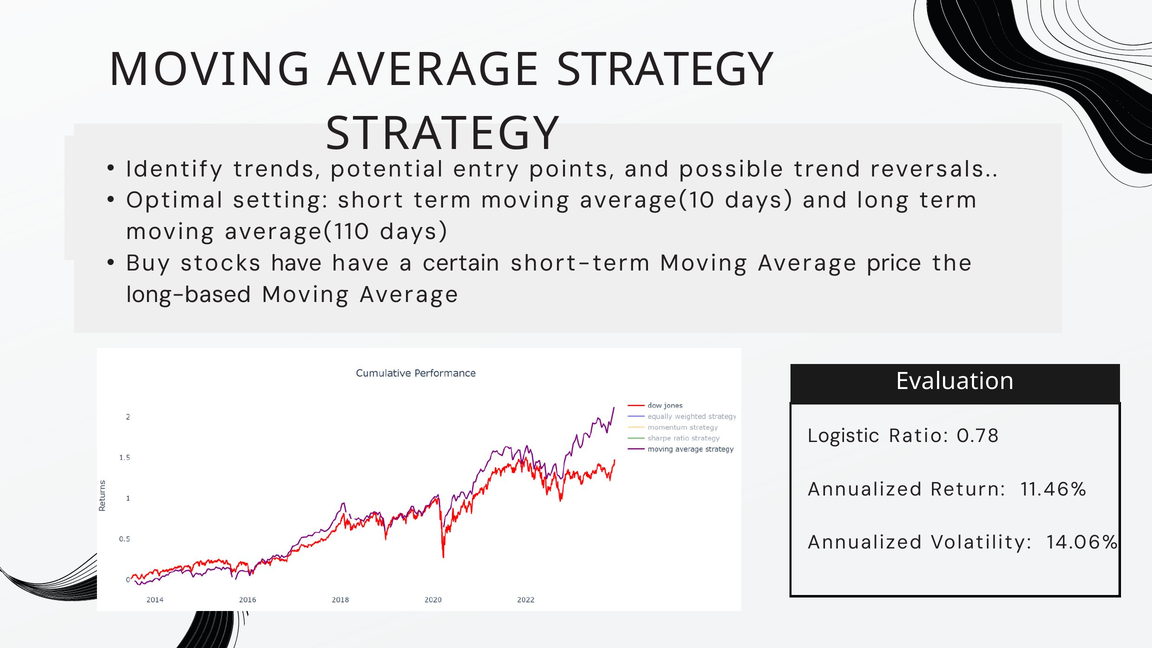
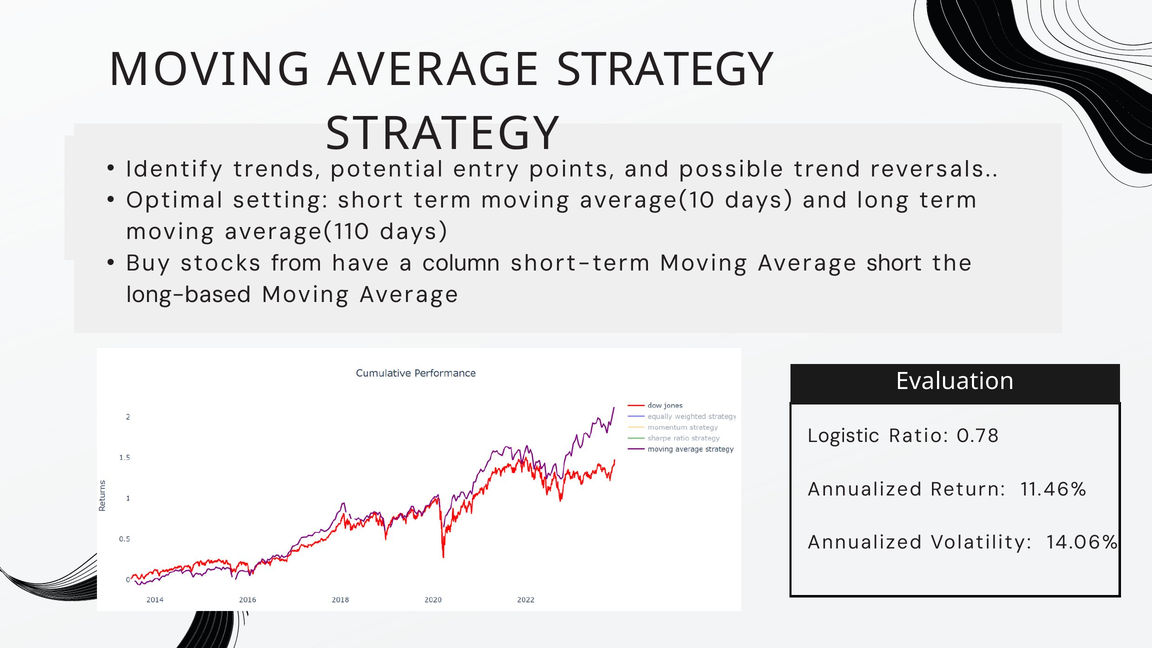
stocks have: have -> from (296, 263)
certain: certain -> column (461, 263)
Average price: price -> short (894, 263)
